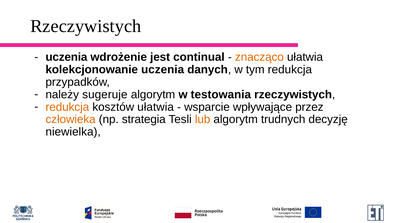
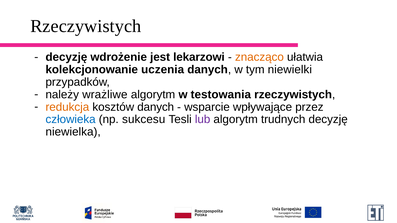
uczenia: uczenia -> decyzję (66, 57)
continual: continual -> lekarzowi (199, 57)
tym redukcja: redukcja -> niewielki (290, 70)
sugeruje: sugeruje -> wrażliwe (105, 95)
kosztów ułatwia: ułatwia -> danych (156, 107)
człowieka colour: orange -> blue (71, 120)
strategia: strategia -> sukcesu (144, 120)
lub colour: orange -> purple (203, 120)
